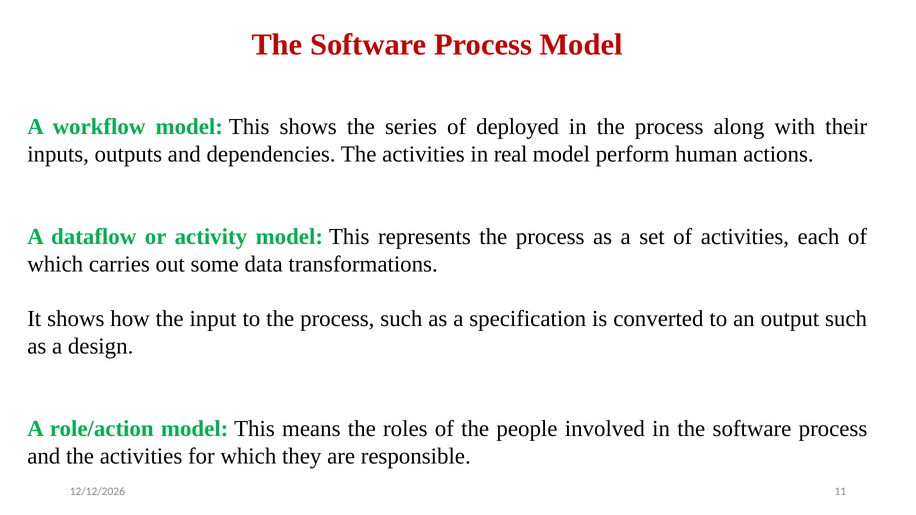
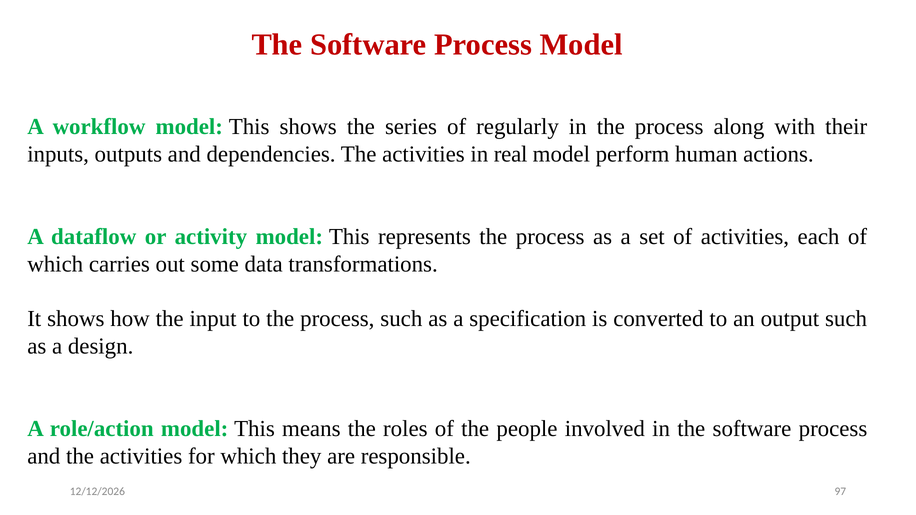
deployed: deployed -> regularly (518, 127)
11: 11 -> 97 (840, 492)
